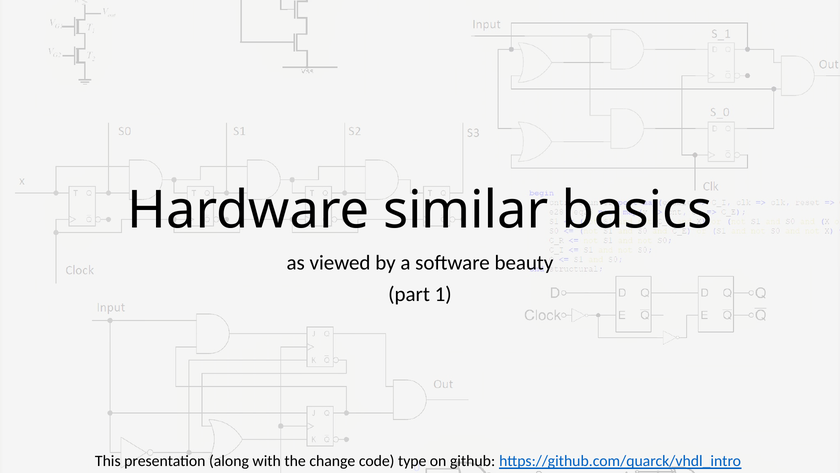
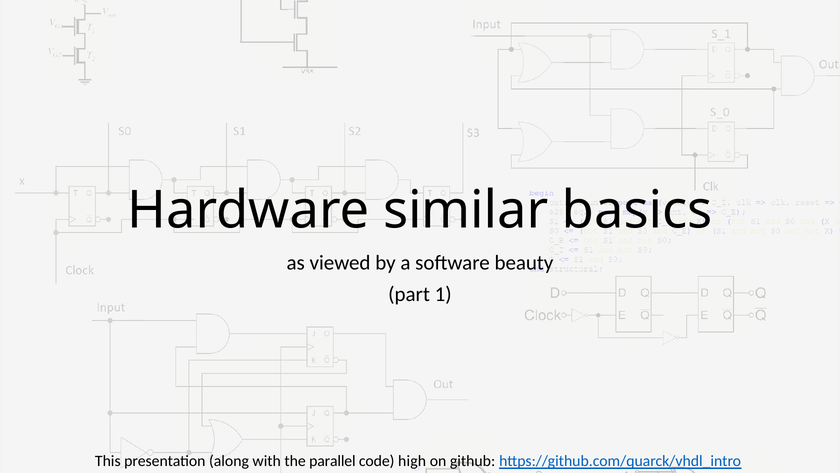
change: change -> parallel (332, 461)
type: type -> high (412, 461)
